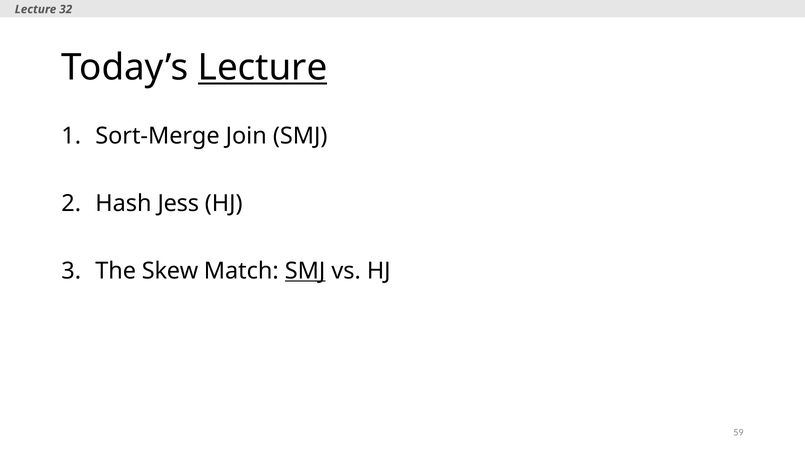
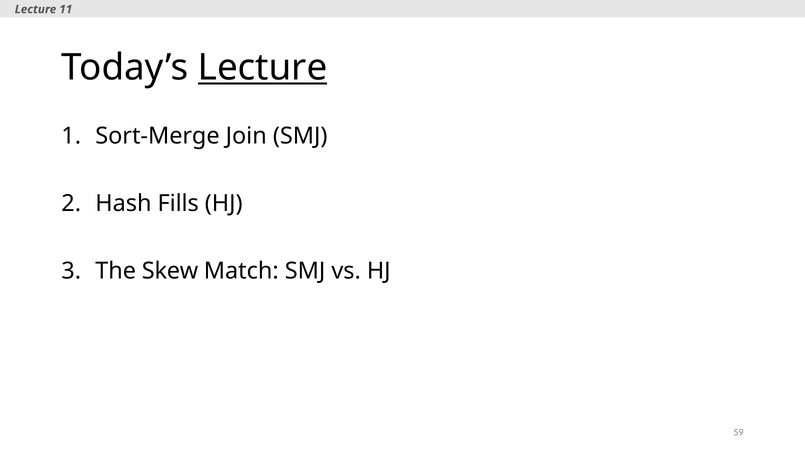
32: 32 -> 11 (66, 9)
Jess: Jess -> Fills (178, 203)
SMJ underline: present -> none (305, 271)
